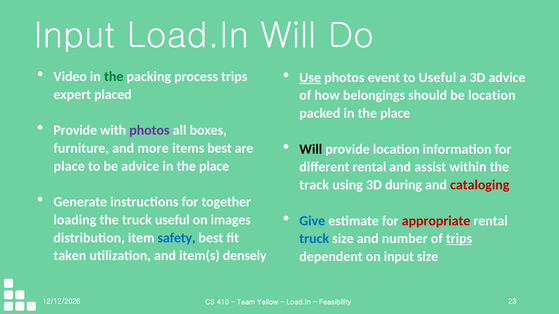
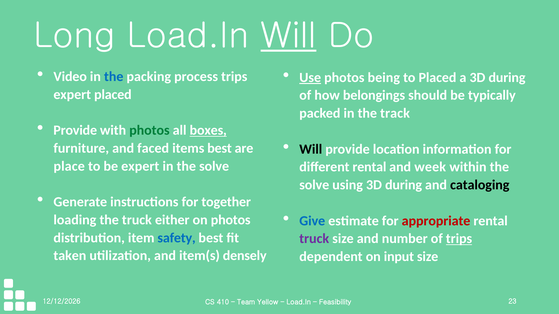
Input: Input -> Long (74, 36)
Will underline: none -> present (289, 36)
the colour: green -> blue (114, 77)
event: event -> being (384, 78)
to Useful: Useful -> Placed (437, 78)
a 3D advice: advice -> during (507, 78)
be location: location -> typically (492, 95)
packed in the place: place -> track (395, 113)
photos colour: purple -> green (149, 130)
boxes underline: none -> present (208, 130)
more: more -> faced (153, 148)
be advice: advice -> expert (140, 166)
place: place -> solve (214, 166)
assist: assist -> week (430, 167)
track: track -> solve (314, 185)
cataloging colour: red -> black (480, 185)
truck useful: useful -> either (172, 220)
on images: images -> photos (231, 220)
truck colour: blue -> purple (314, 239)
